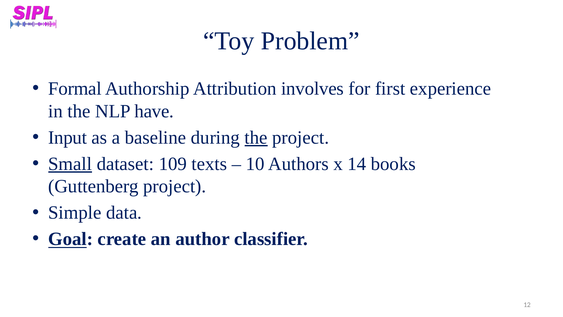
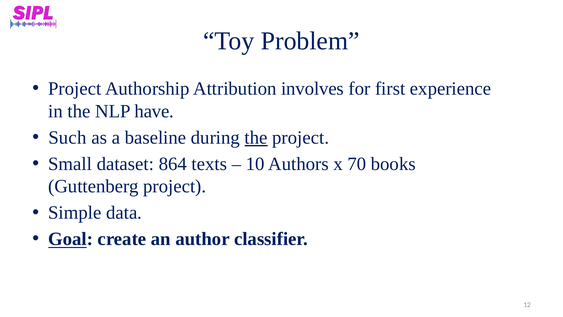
Formal: Formal -> Project (75, 89)
Input: Input -> Such (67, 137)
Small underline: present -> none (70, 164)
109: 109 -> 864 (173, 164)
14: 14 -> 70 (357, 164)
